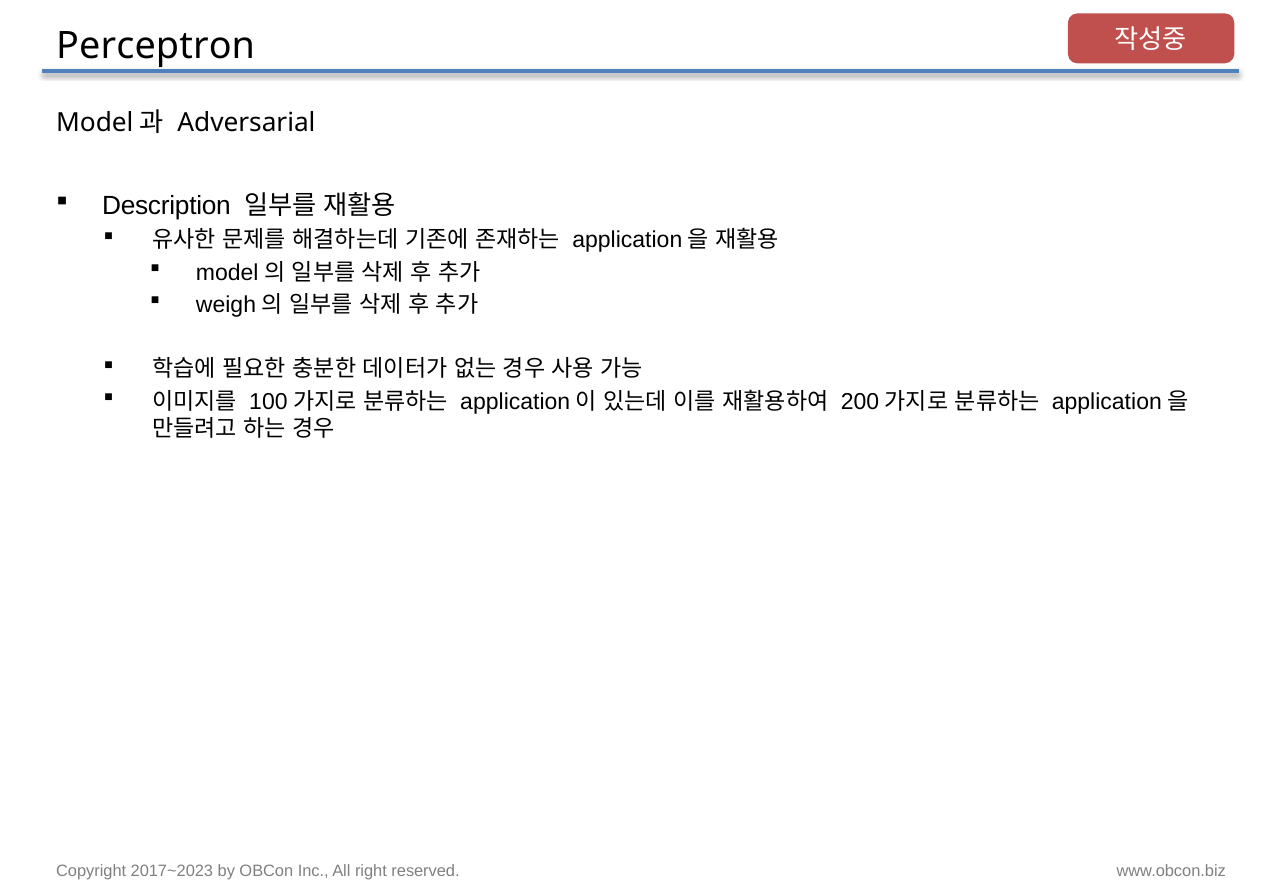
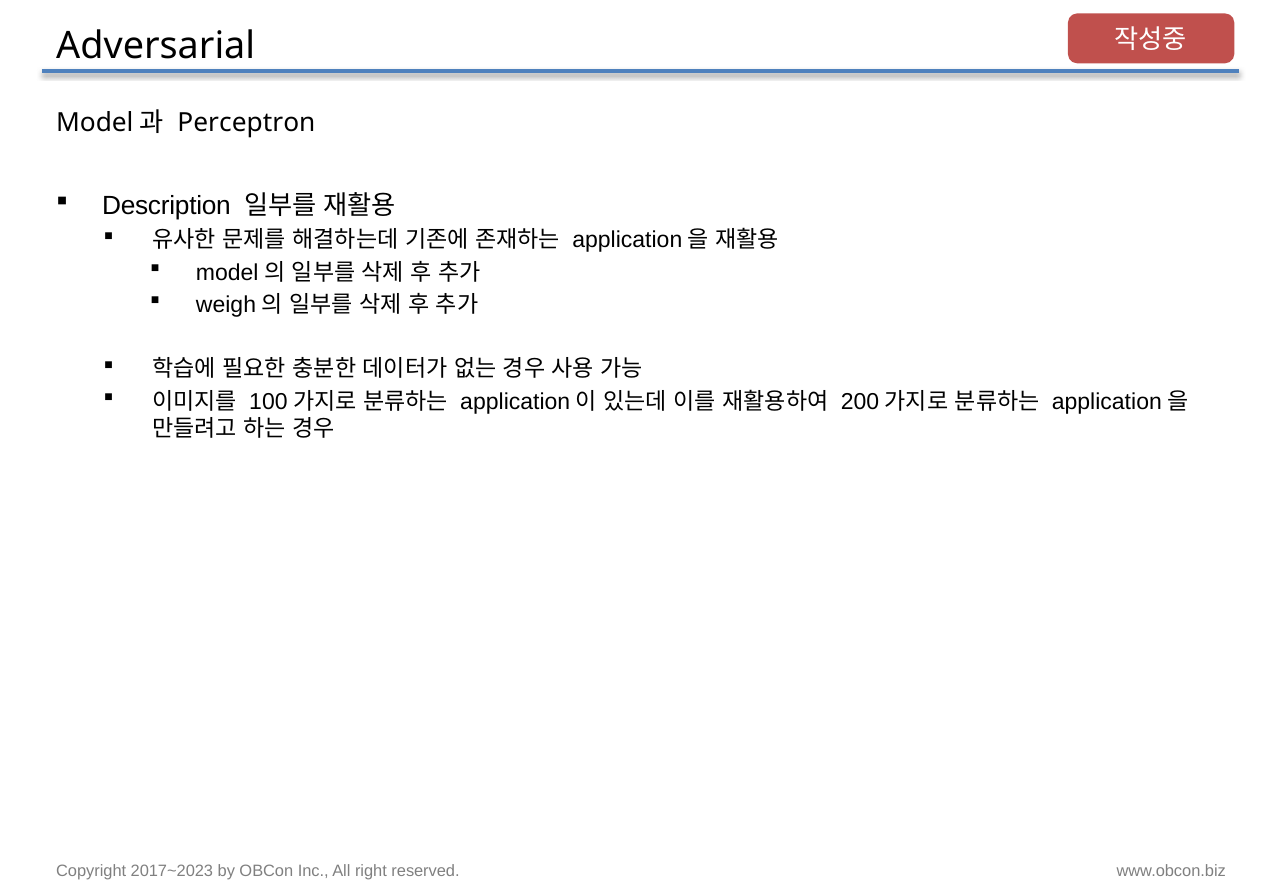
Perceptron: Perceptron -> Adversarial (156, 46)
Adversarial: Adversarial -> Perceptron (246, 122)
